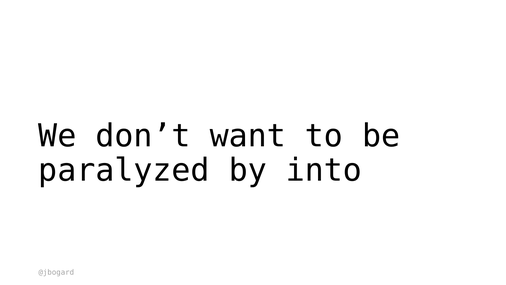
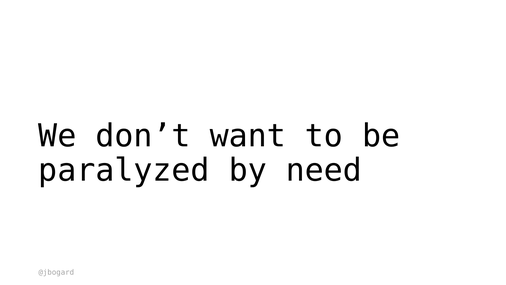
into: into -> need (324, 170)
